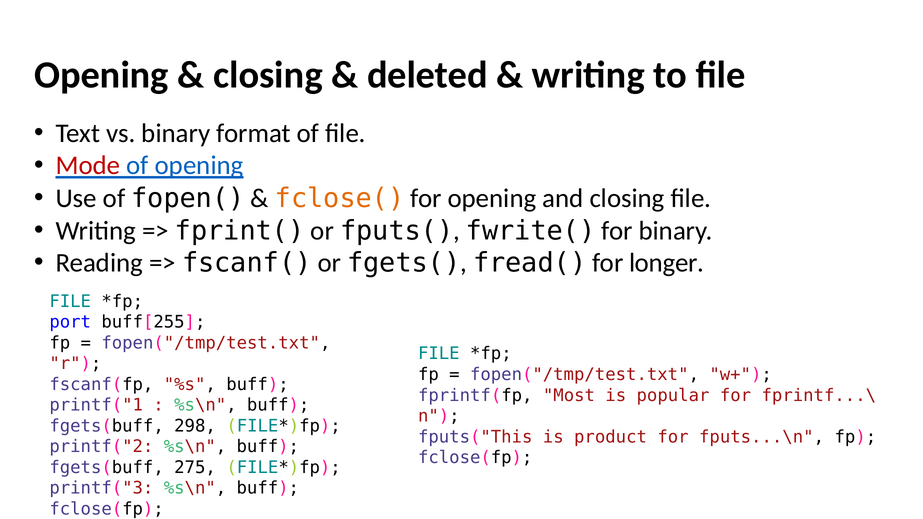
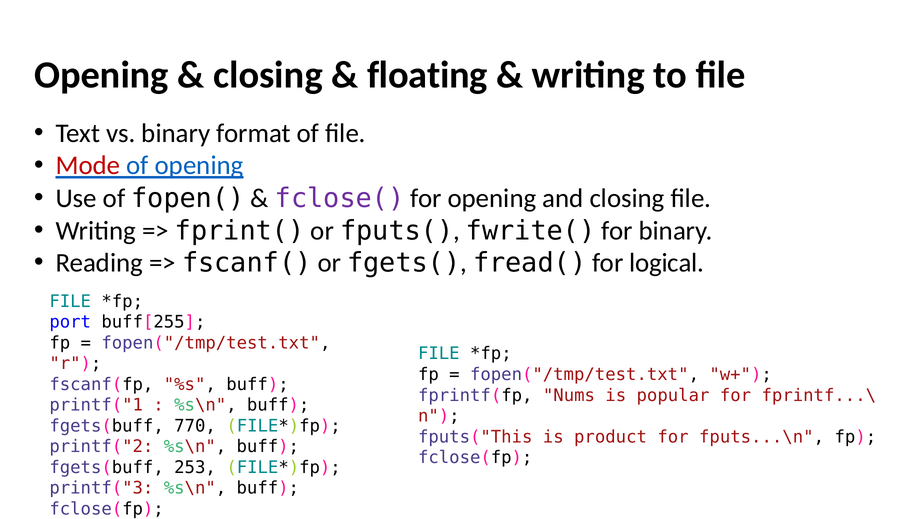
deleted: deleted -> floating (427, 75)
fclose( colour: orange -> purple (340, 198)
longer: longer -> logical (667, 263)
Most: Most -> Nums (569, 395)
298: 298 -> 770 (195, 426)
275: 275 -> 253 (195, 468)
